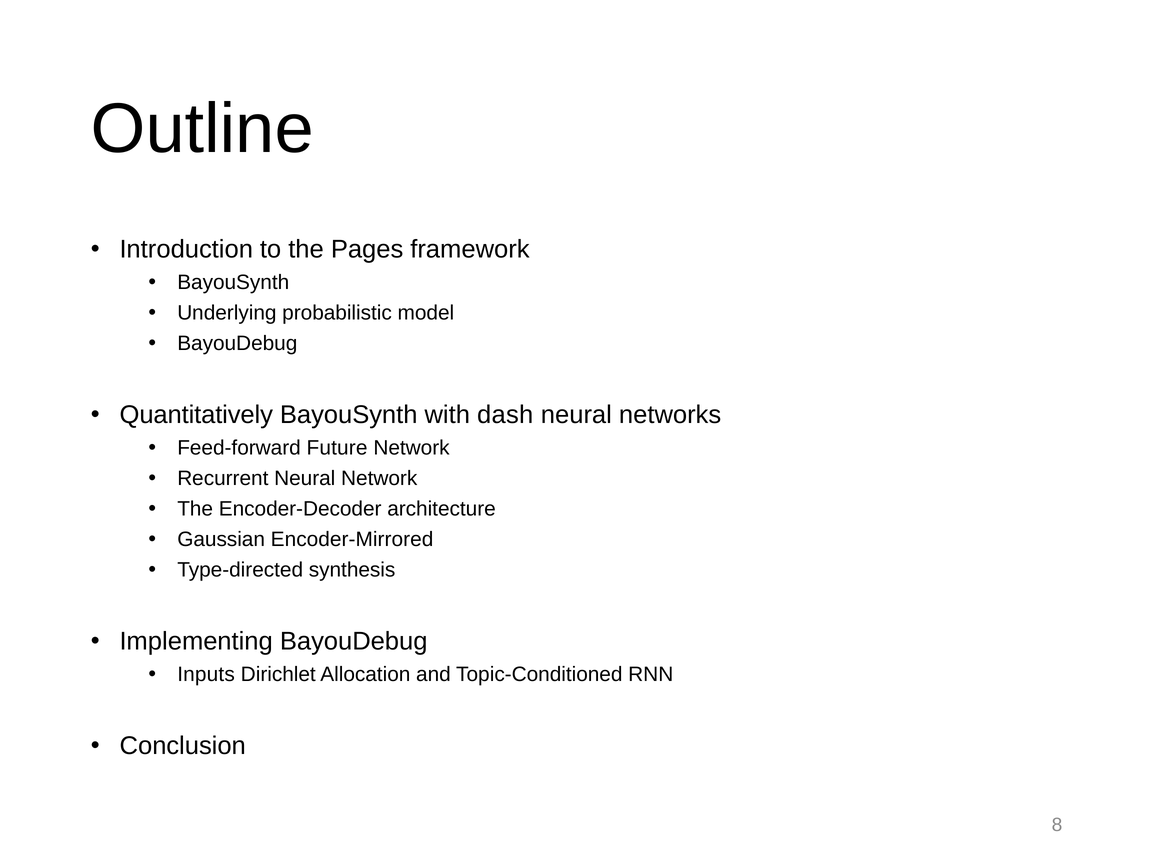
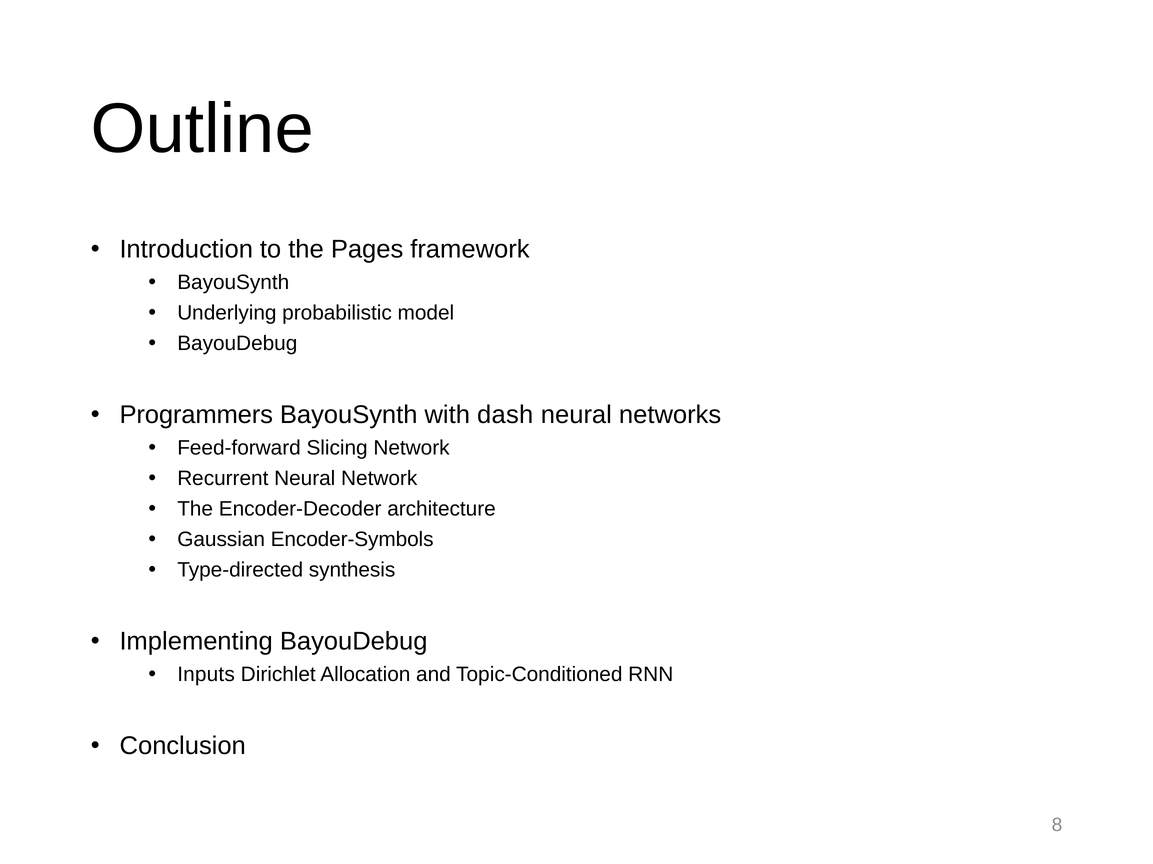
Quantitatively: Quantitatively -> Programmers (196, 415)
Future: Future -> Slicing (337, 448)
Encoder-Mirrored: Encoder-Mirrored -> Encoder-Symbols (352, 540)
